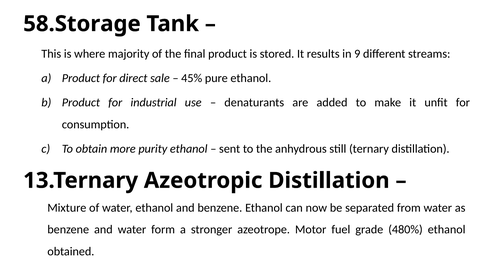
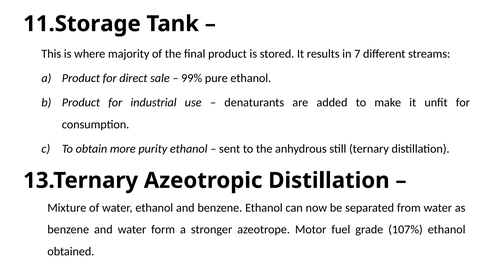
58.Storage: 58.Storage -> 11.Storage (82, 24)
9: 9 -> 7 (357, 54)
45%: 45% -> 99% (192, 78)
480%: 480% -> 107% (405, 229)
